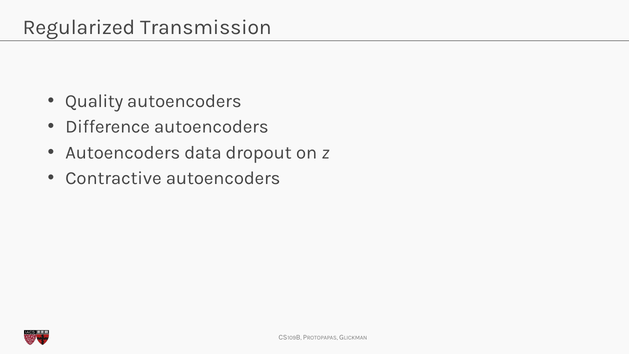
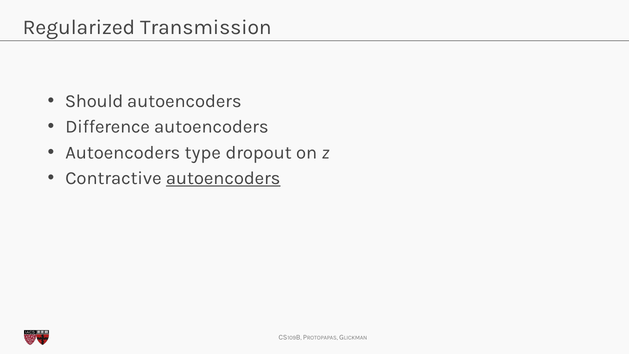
Quality: Quality -> Should (94, 101)
data: data -> type (203, 152)
autoencoders underline: none -> present (223, 178)
